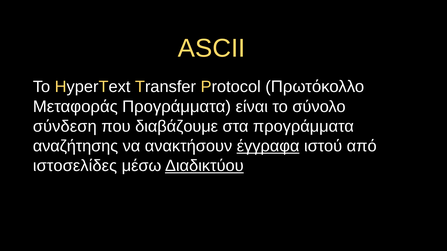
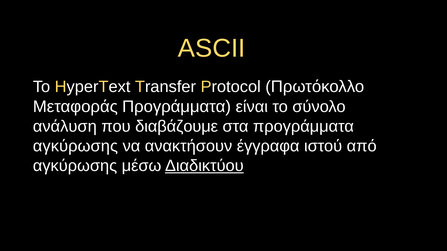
σύνδεση: σύνδεση -> ανάλυση (65, 127)
αναζήτησης: αναζήτησης -> αγκύρωσης (75, 146)
έγγραφα underline: present -> none (268, 146)
ιστοσελίδες: ιστοσελίδες -> αγκύρωσης (75, 166)
